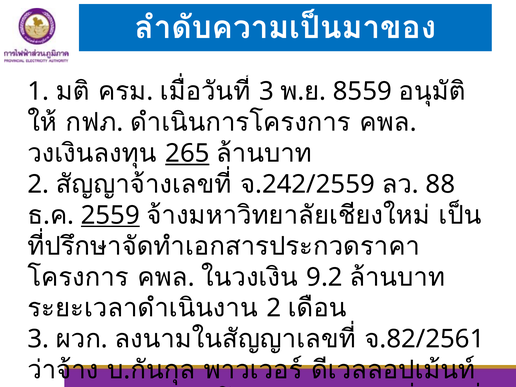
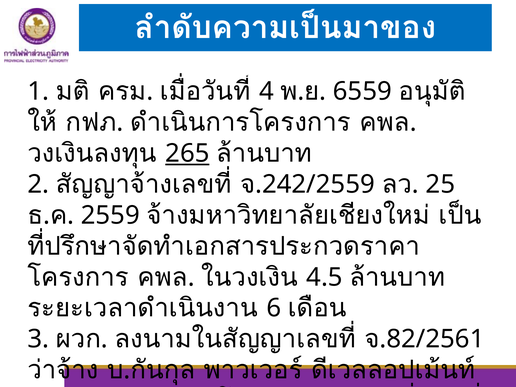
3: 3 -> 4 (266, 91)
8559: 8559 -> 6559 (362, 91)
88: 88 -> 25 (440, 184)
2559 underline: present -> none (110, 215)
9.2: 9.2 -> 4.5 (325, 277)
2: 2 -> 6 (274, 308)
